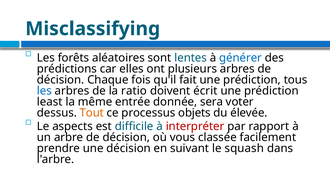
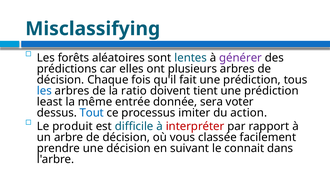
générer colour: blue -> purple (241, 58)
écrit: écrit -> tient (206, 91)
Tout colour: orange -> blue (92, 113)
objets: objets -> imiter (194, 113)
élevée: élevée -> action (249, 113)
aspects: aspects -> produit (73, 126)
squash: squash -> connait (244, 148)
